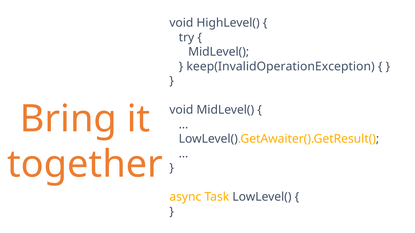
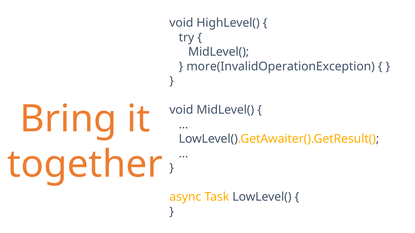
keep(InvalidOperationException: keep(InvalidOperationException -> more(InvalidOperationException (281, 67)
